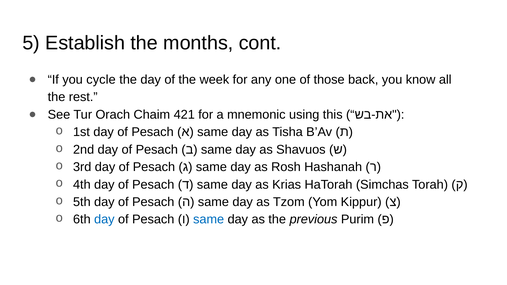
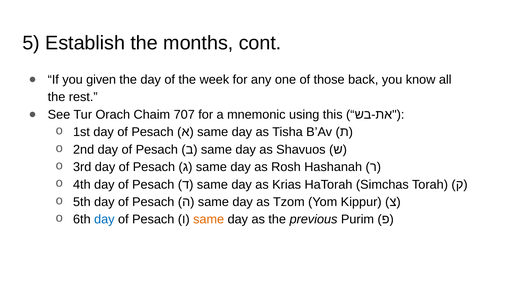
cycle: cycle -> given (101, 80)
421: 421 -> 707 (184, 115)
same colour: blue -> orange (209, 220)
